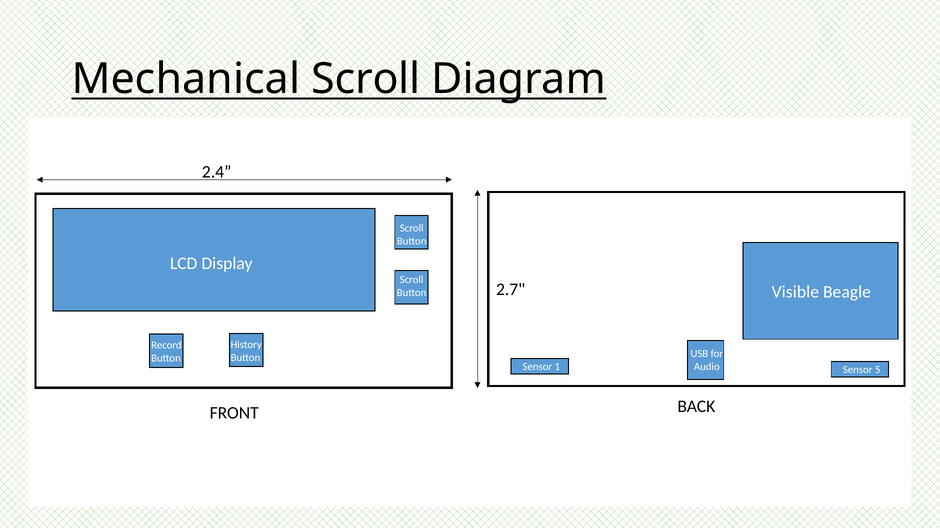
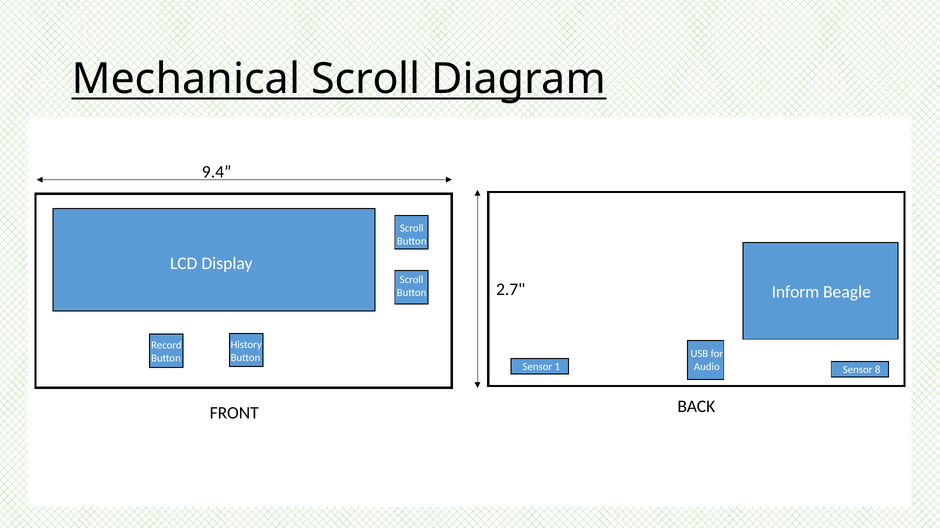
2.4: 2.4 -> 9.4 (217, 172)
Visible: Visible -> Inform (795, 292)
5: 5 -> 8 (878, 370)
